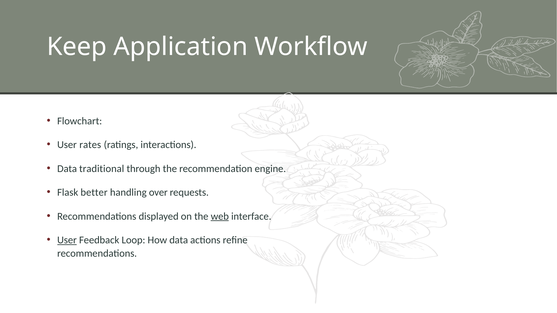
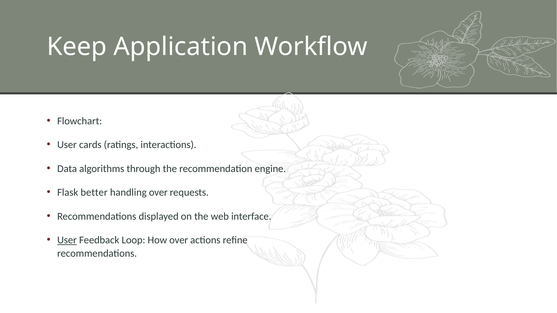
rates: rates -> cards (90, 145)
traditional: traditional -> algorithms (102, 169)
web underline: present -> none (220, 216)
How data: data -> over (179, 240)
